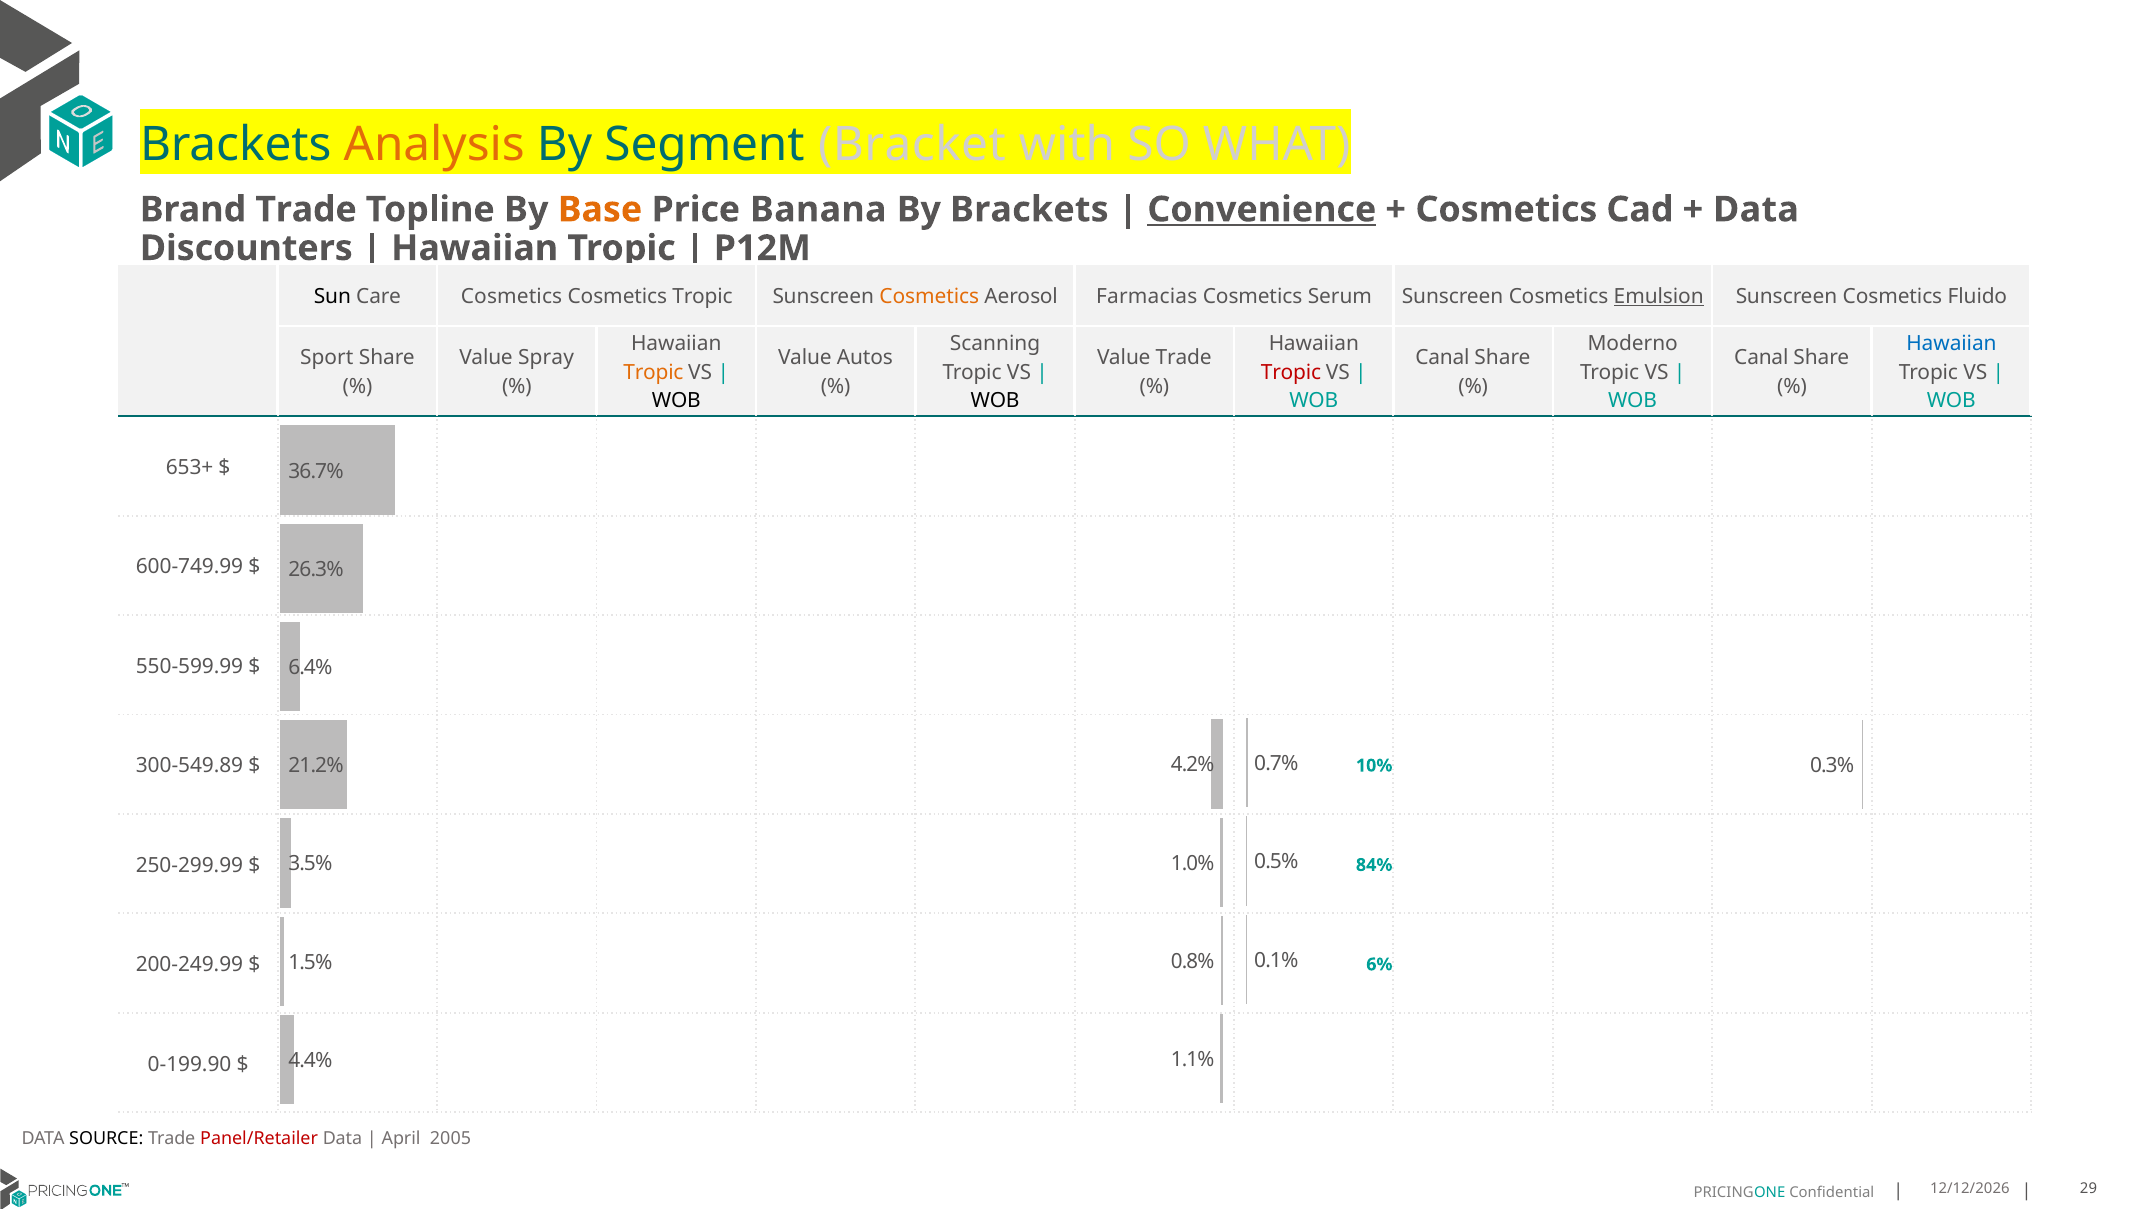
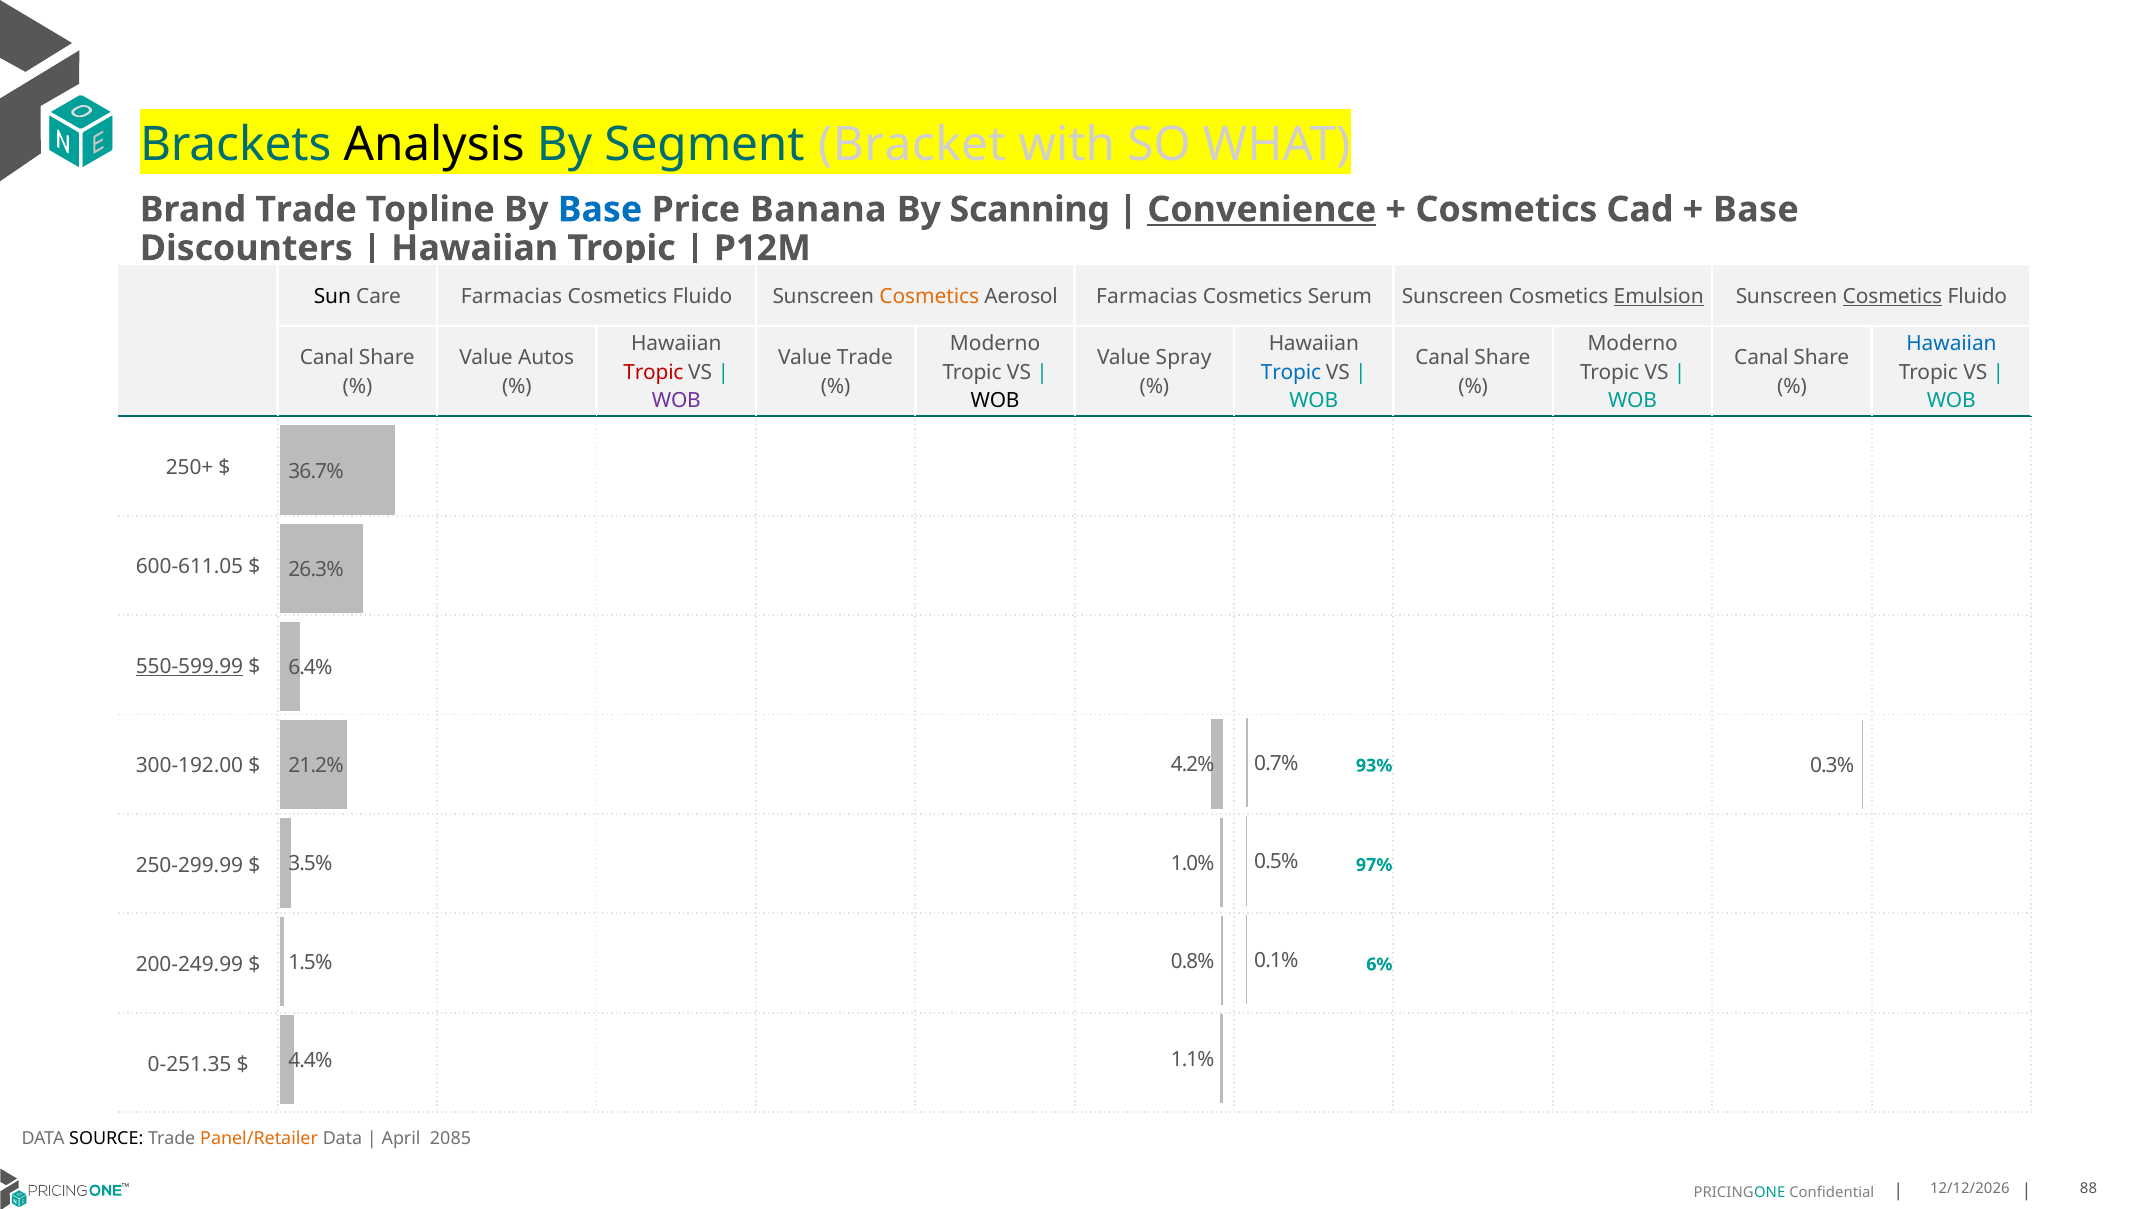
Analysis colour: orange -> black (434, 144)
Base colour: orange -> blue (600, 210)
By Brackets: Brackets -> Scanning (1030, 210)
Data: Data -> Base (1756, 210)
Care Cosmetics: Cosmetics -> Farmacias (512, 296)
Tropic: Tropic -> Fluido (702, 296)
Cosmetics underline: none -> present (1892, 296)
Scanning: Scanning -> Moderno (995, 344)
Sport: Sport -> Canal (327, 358)
Spray: Spray -> Autos (546, 358)
Value Autos: Autos -> Trade (865, 358)
Value Trade: Trade -> Spray (1184, 358)
Tropic colour: orange -> red (653, 372)
Tropic colour: red -> blue (1291, 372)
WOB colour: black -> purple (676, 401)
653+: 653+ -> 250+ (190, 468)
600-749.99: 600-749.99 -> 600-611.05 (190, 567)
550-599.99 underline: none -> present (190, 667)
300-549.89: 300-549.89 -> 300-192.00 (190, 766)
10%: 10% -> 93% (1374, 766)
84%: 84% -> 97% (1374, 865)
0-199.90: 0-199.90 -> 0-251.35 (190, 1065)
Panel/Retailer colour: red -> orange (259, 1139)
2005: 2005 -> 2085 (451, 1139)
29: 29 -> 88 (2089, 1189)
